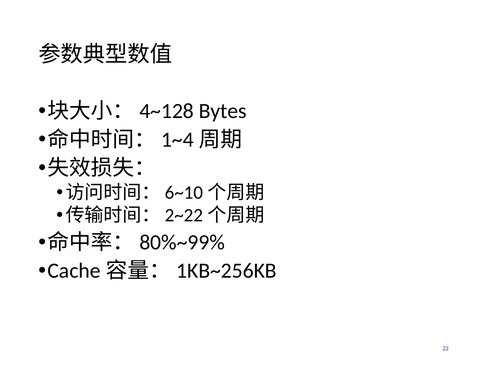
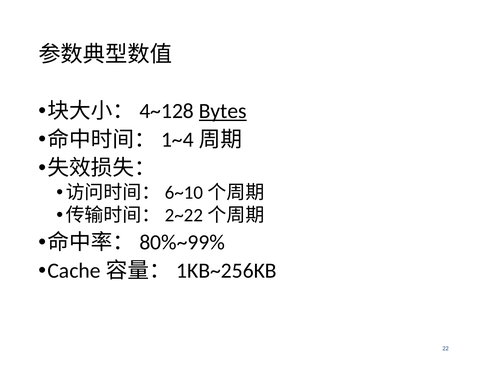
Bytes underline: none -> present (223, 111)
